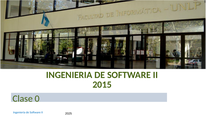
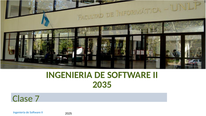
2015: 2015 -> 2035 (102, 85)
0: 0 -> 7 (37, 99)
